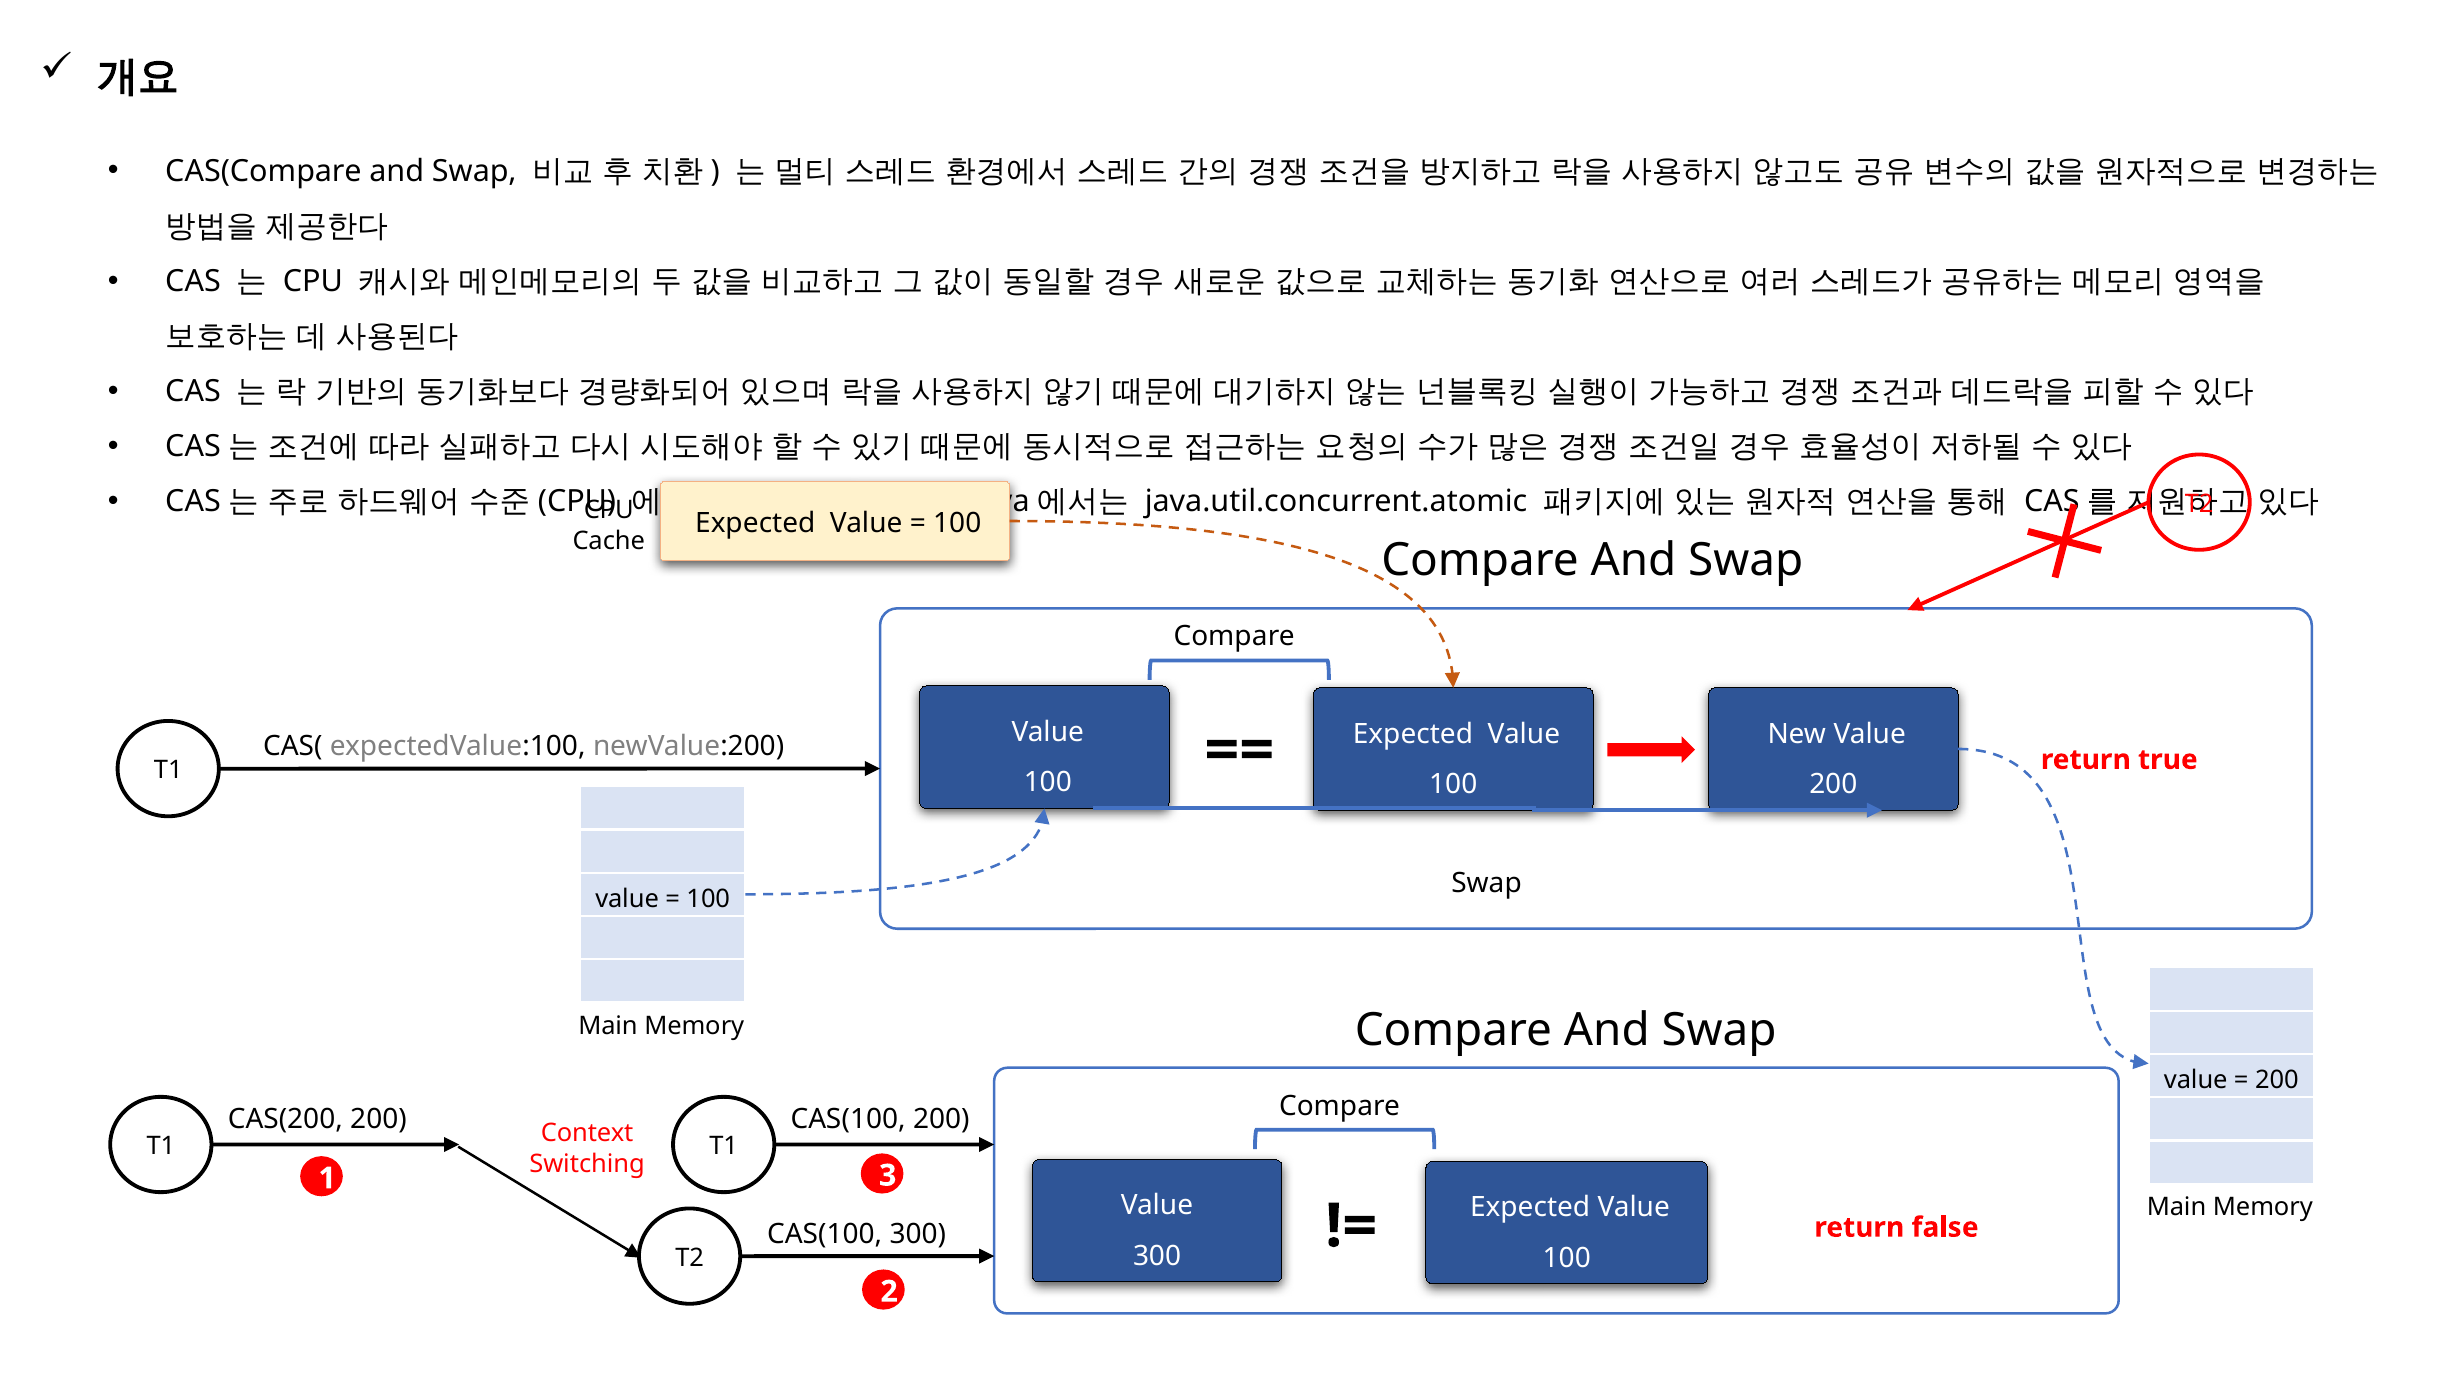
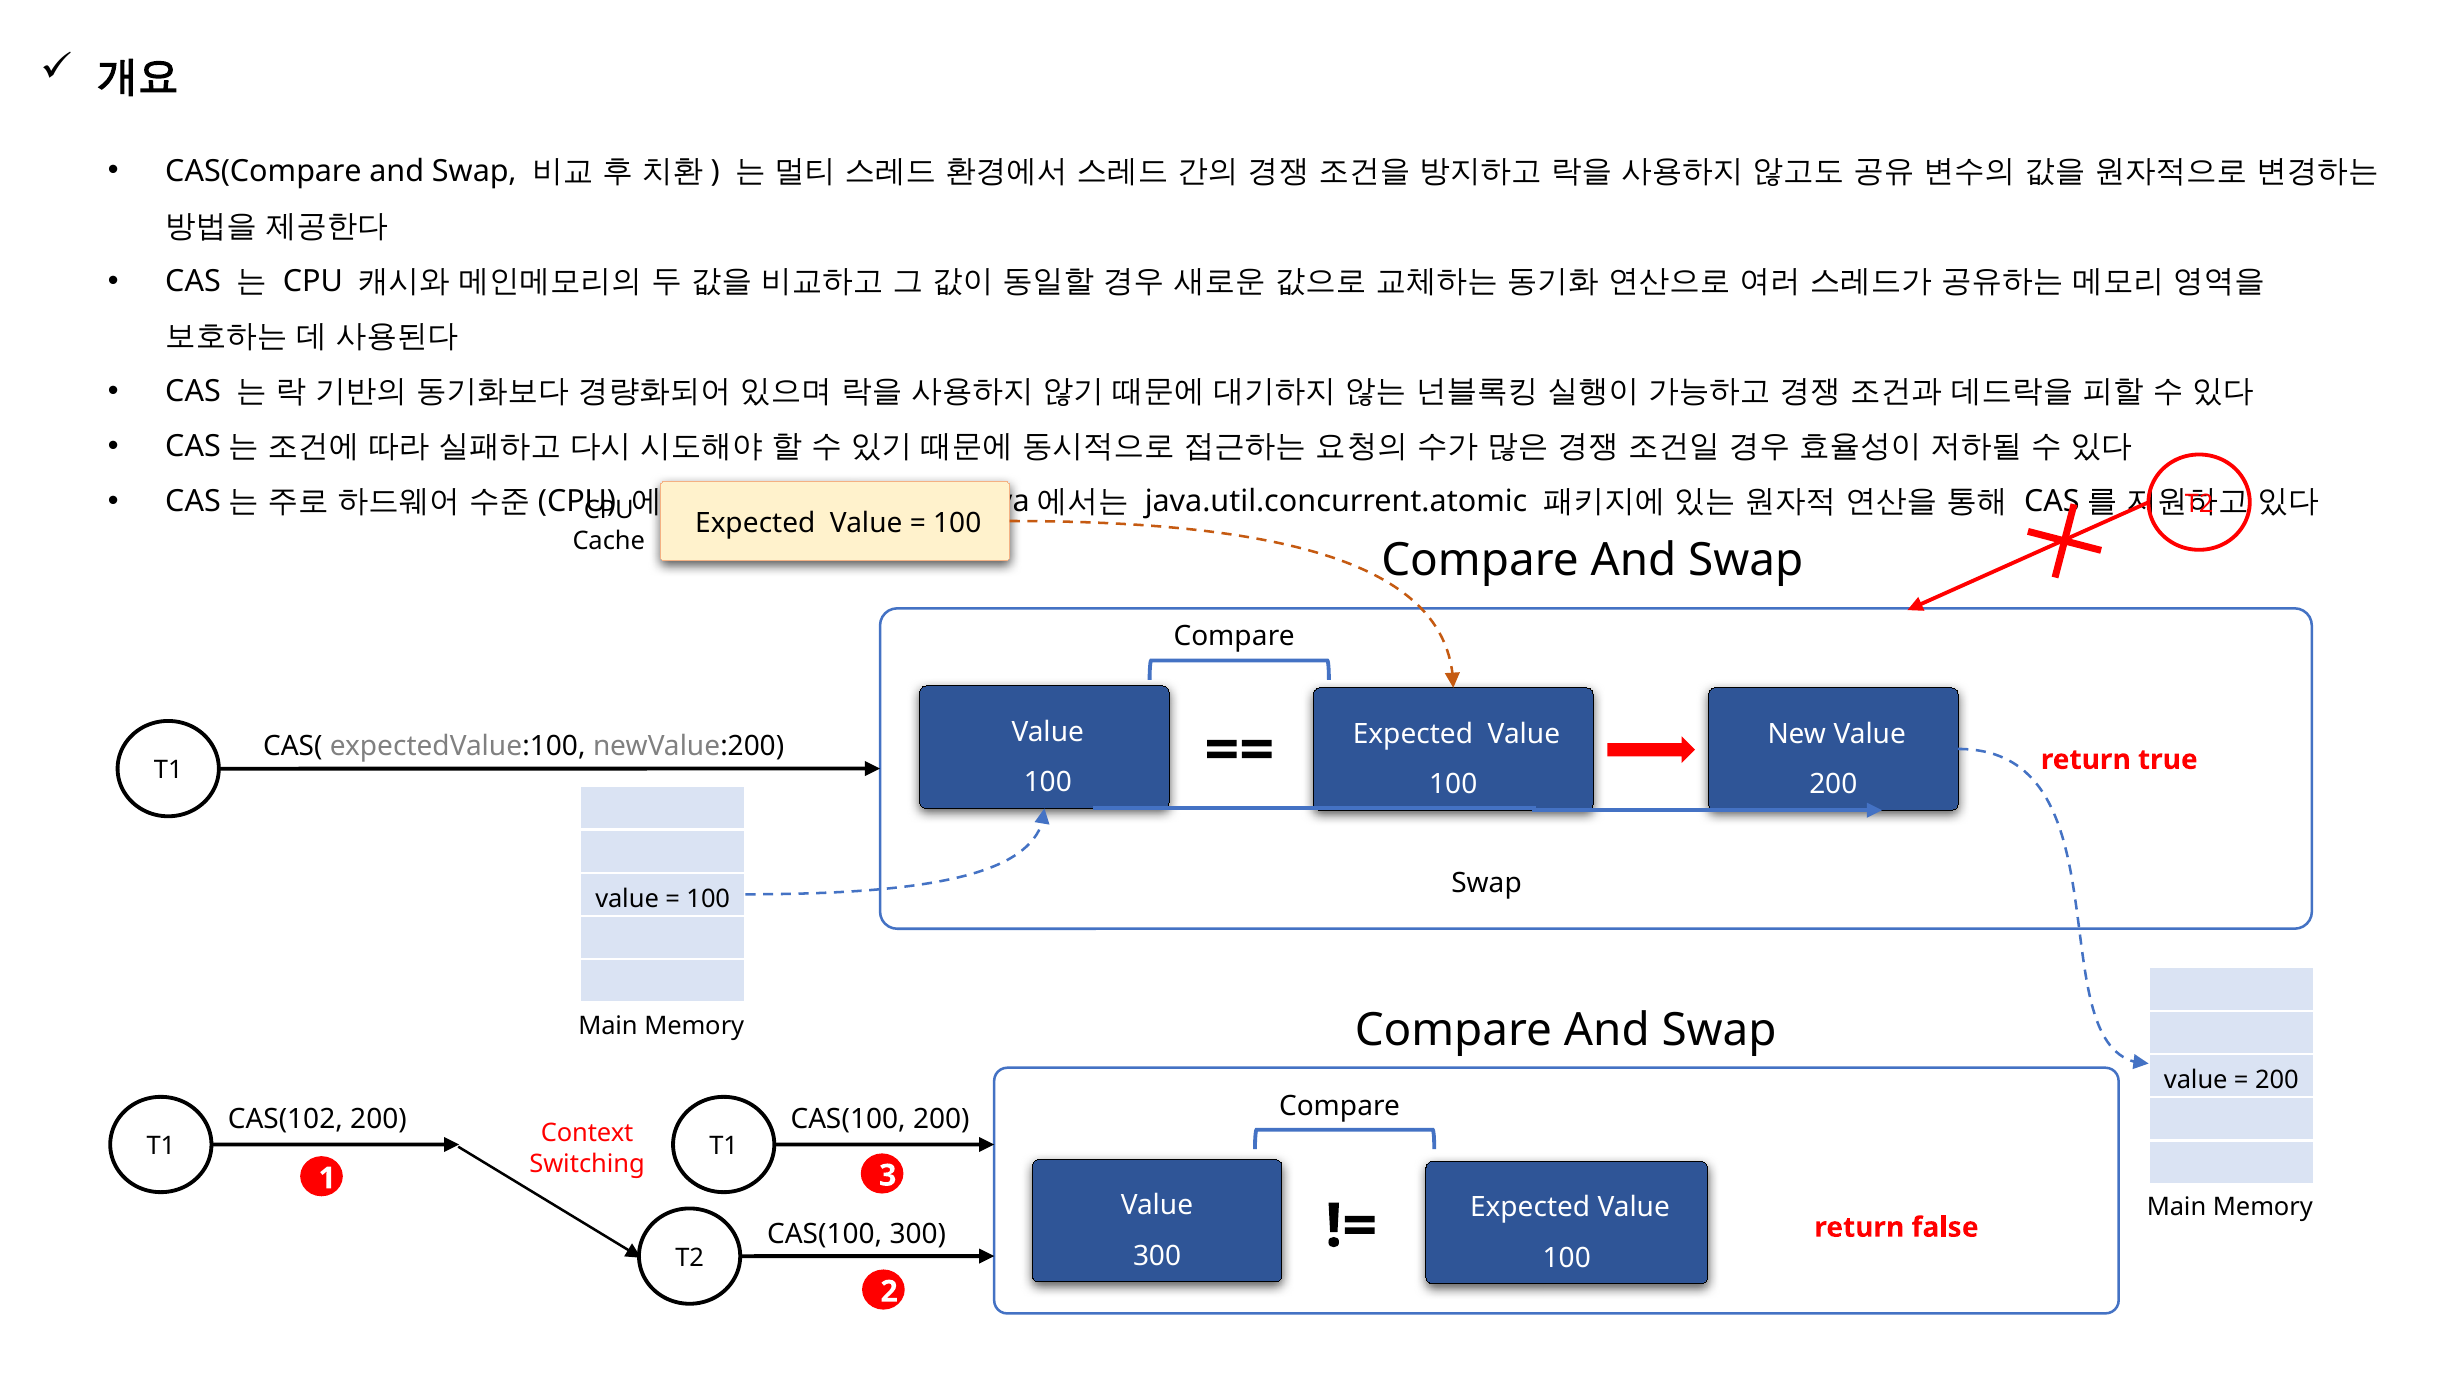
CAS(200: CAS(200 -> CAS(102 (285, 1119)
